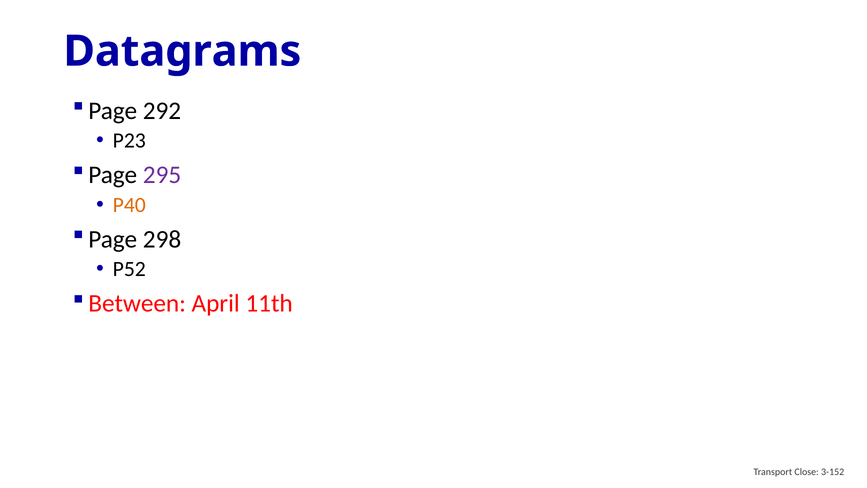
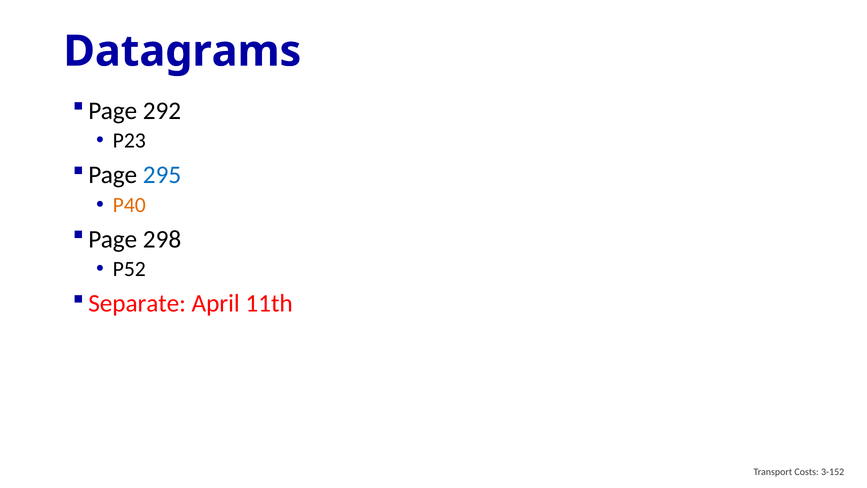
295 colour: purple -> blue (162, 175)
Between: Between -> Separate (137, 303)
Close: Close -> Costs (807, 472)
